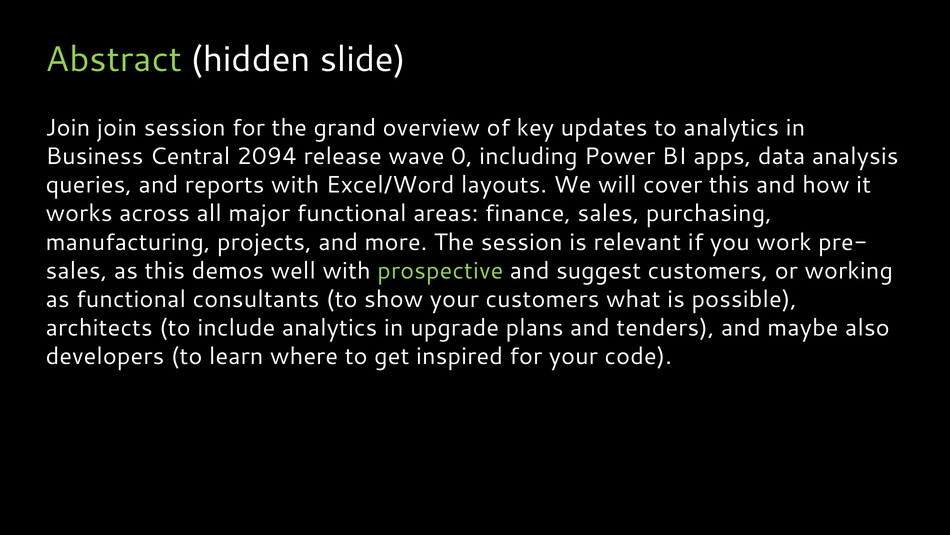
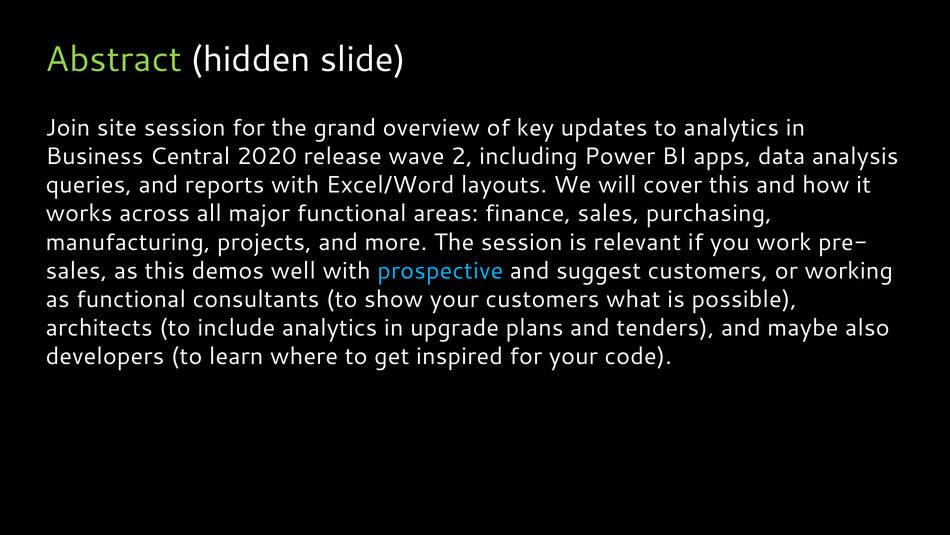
Join join: join -> site (117, 128)
2094: 2094 -> 2020 (267, 156)
0: 0 -> 2 (462, 156)
prospective colour: light green -> light blue (440, 270)
